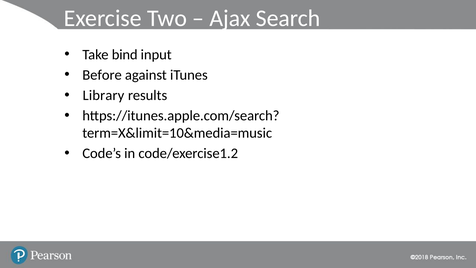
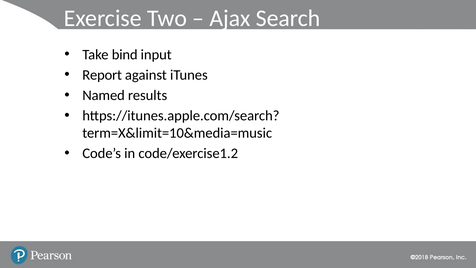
Before: Before -> Report (102, 75)
Library: Library -> Named (104, 95)
